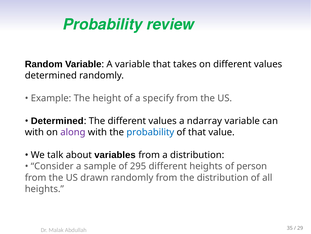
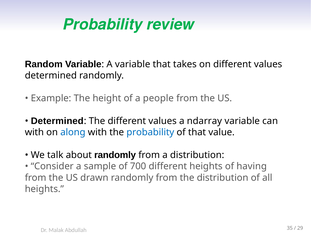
specify: specify -> people (158, 98)
along colour: purple -> blue (73, 132)
about variables: variables -> randomly (115, 155)
295: 295 -> 700 (138, 166)
person: person -> having (252, 166)
